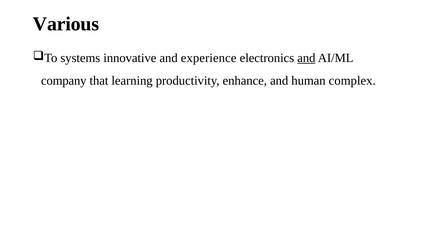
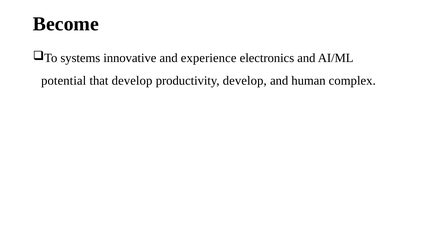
Various: Various -> Become (66, 24)
and underline: present -> none (306, 58)
company: company -> potential (64, 81)
that learning: learning -> develop (132, 81)
productivity enhance: enhance -> develop (245, 81)
